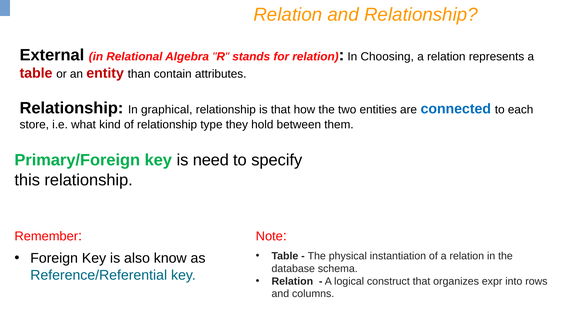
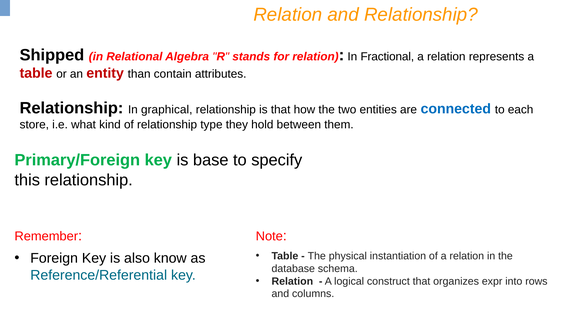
External: External -> Shipped (52, 55)
Choosing: Choosing -> Fractional (387, 57)
need: need -> base (211, 161)
